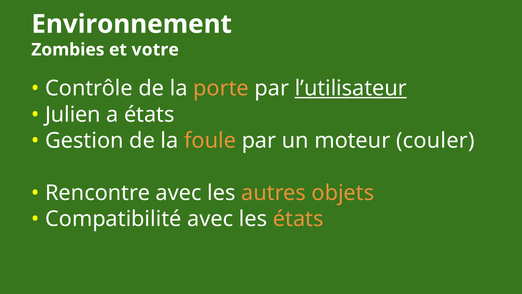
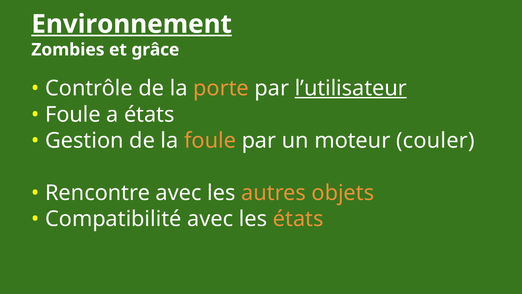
Environnement underline: none -> present (132, 24)
votre: votre -> grâce (155, 50)
Julien: Julien -> Foule (73, 114)
